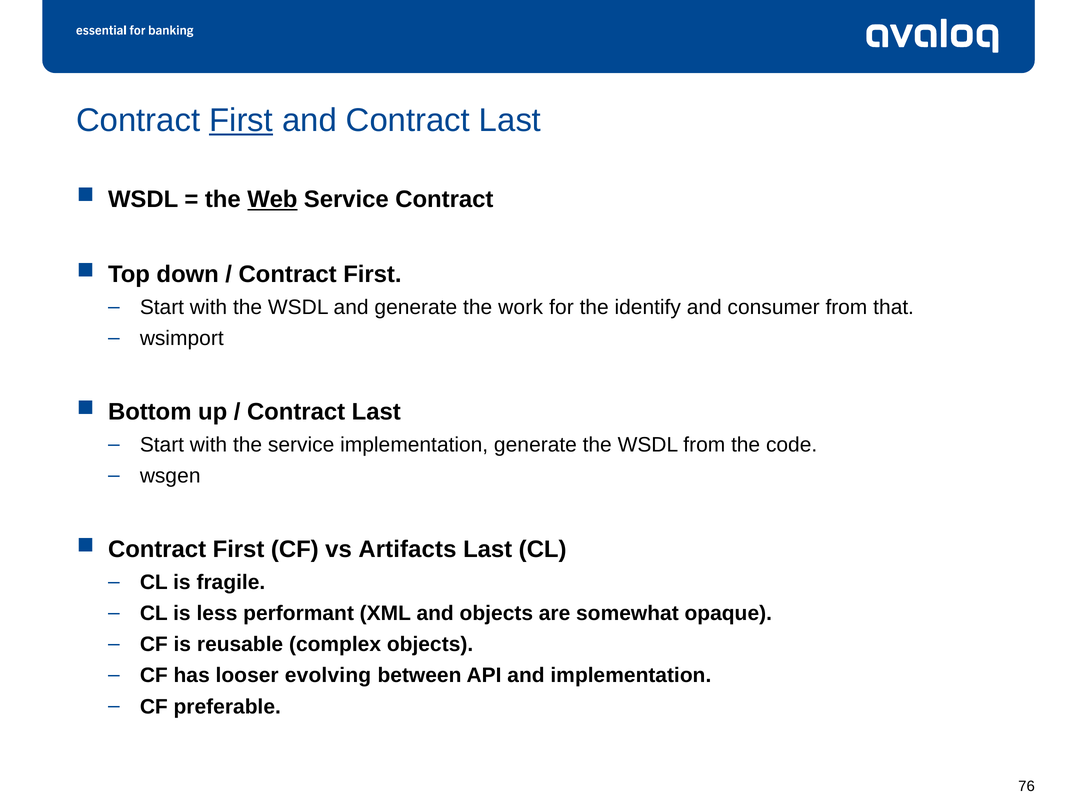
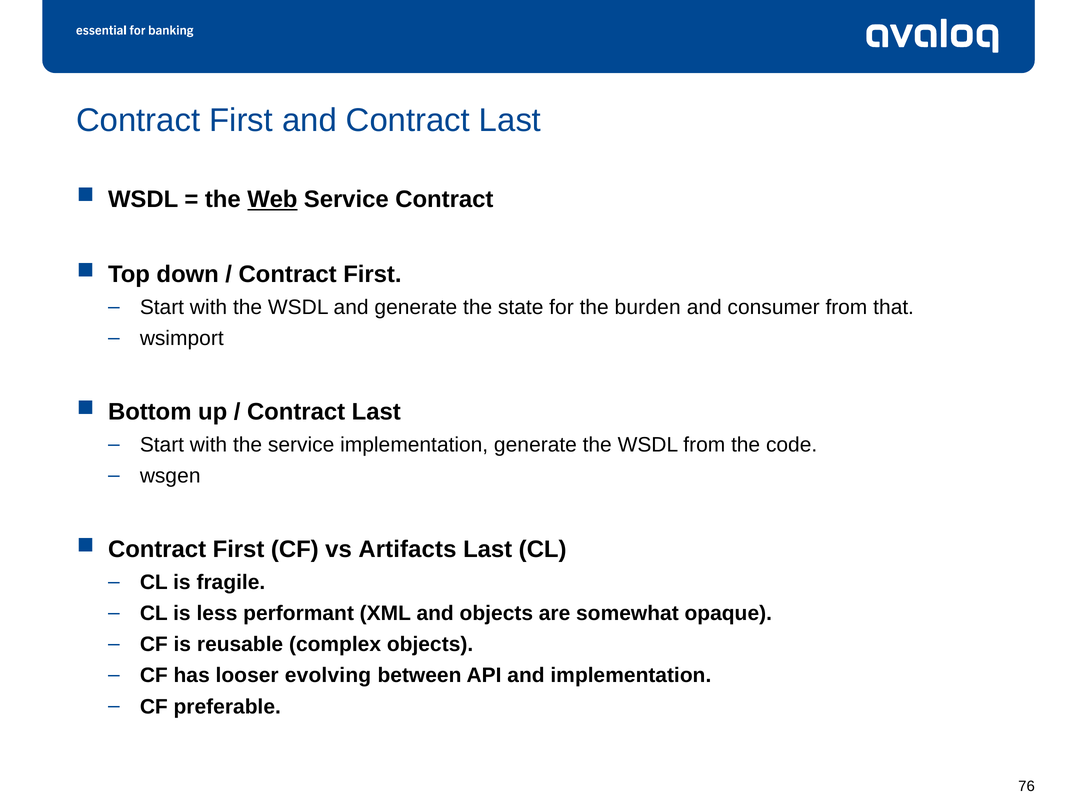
First underline: present -> none (241, 120)
work: work -> state (521, 308)
identify: identify -> burden (648, 308)
